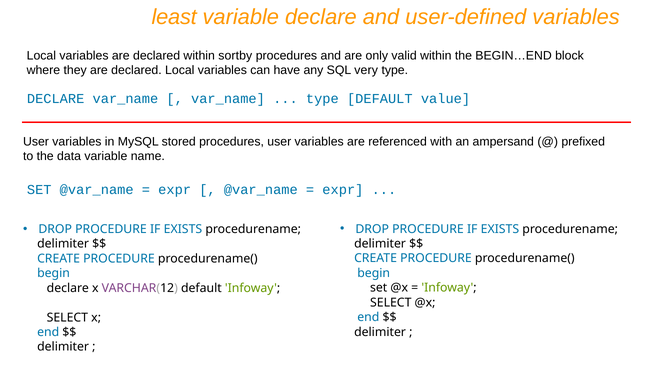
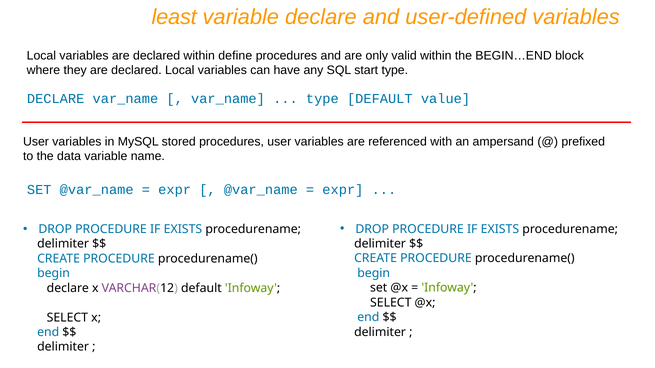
sortby: sortby -> define (235, 56)
very: very -> start (366, 70)
